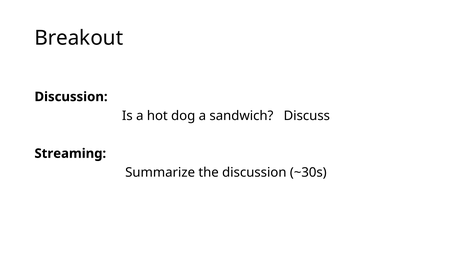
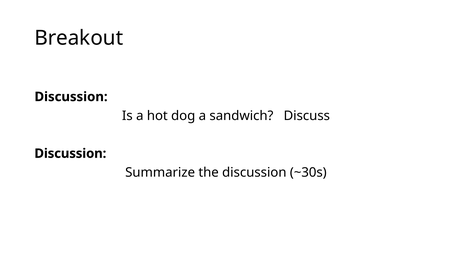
Streaming: Streaming -> Discussion (70, 154)
